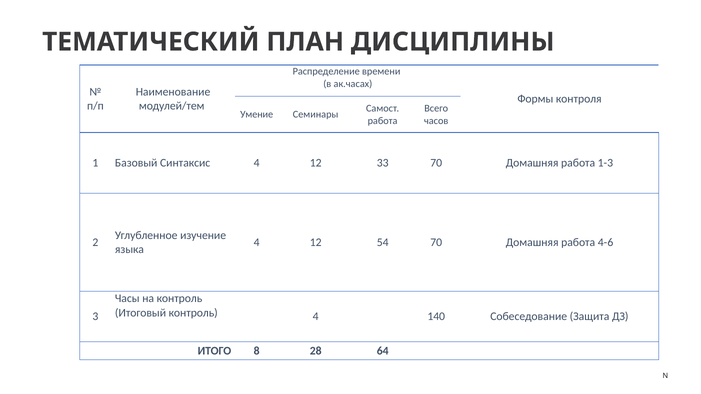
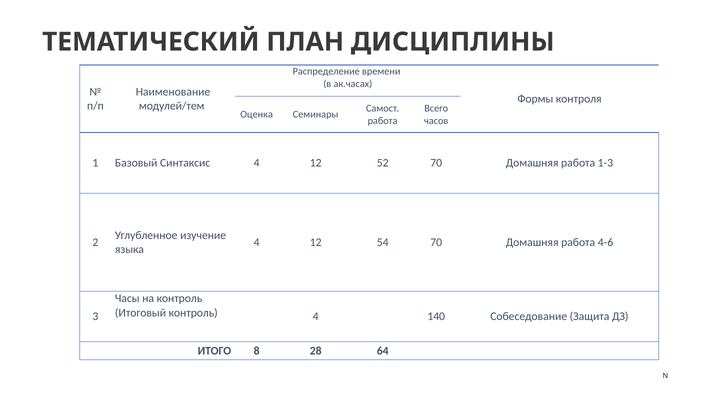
Умение: Умение -> Оценка (257, 115)
33: 33 -> 52 (383, 163)
